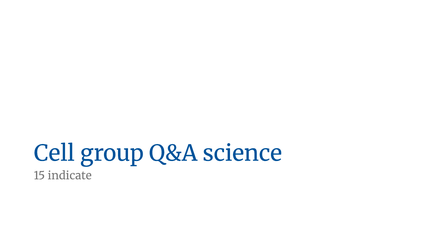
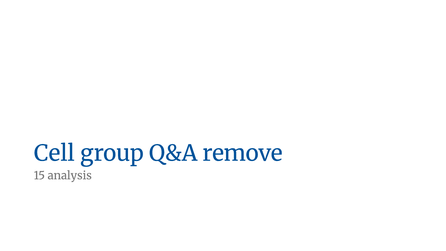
science: science -> remove (242, 153)
indicate: indicate -> analysis (70, 176)
